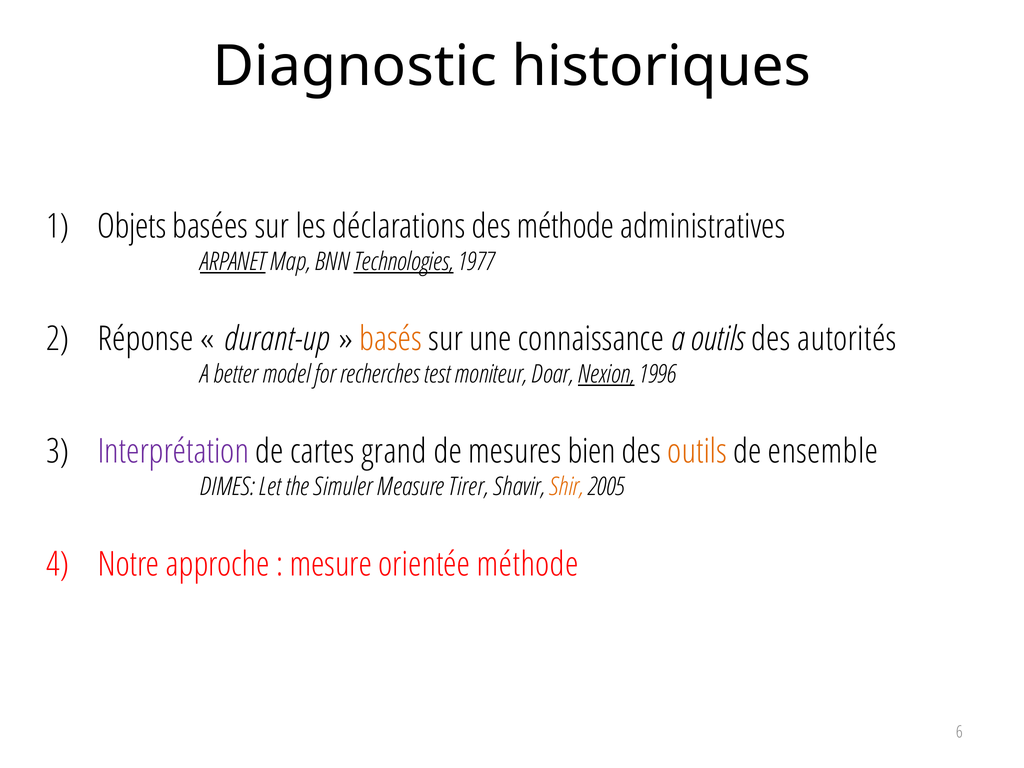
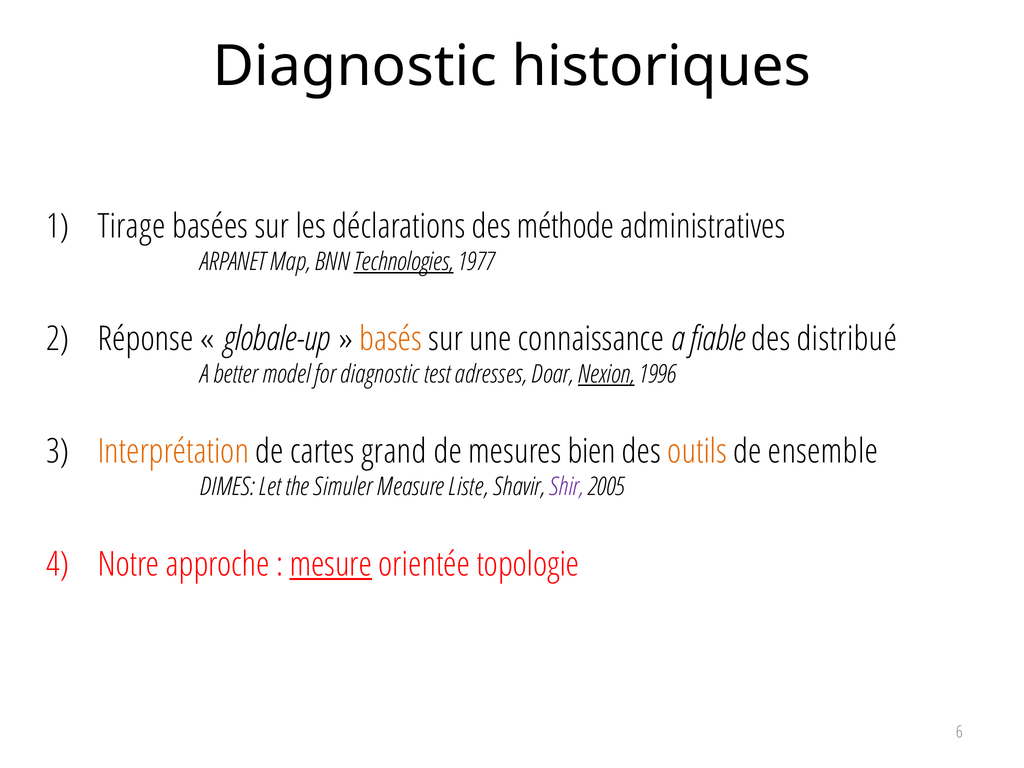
Objets: Objets -> Tirage (131, 226)
ARPANET underline: present -> none (233, 262)
durant-up: durant-up -> globale-up (277, 339)
a outils: outils -> fiable (718, 339)
autorités: autorités -> distribué (847, 339)
for recherches: recherches -> diagnostic (379, 374)
moniteur: moniteur -> adresses (491, 374)
Interprétation colour: purple -> orange (173, 452)
Tirer: Tirer -> Liste (468, 487)
Shir colour: orange -> purple (566, 487)
mesure underline: none -> present (331, 564)
orientée méthode: méthode -> topologie (528, 564)
